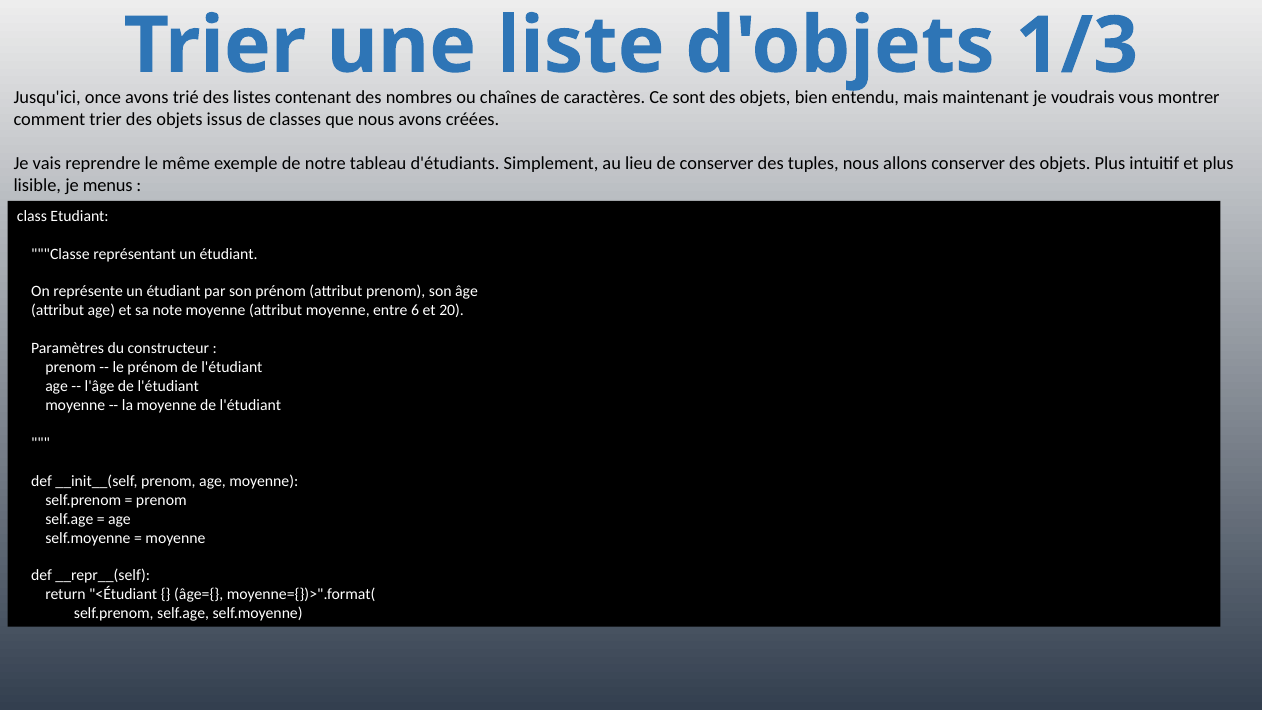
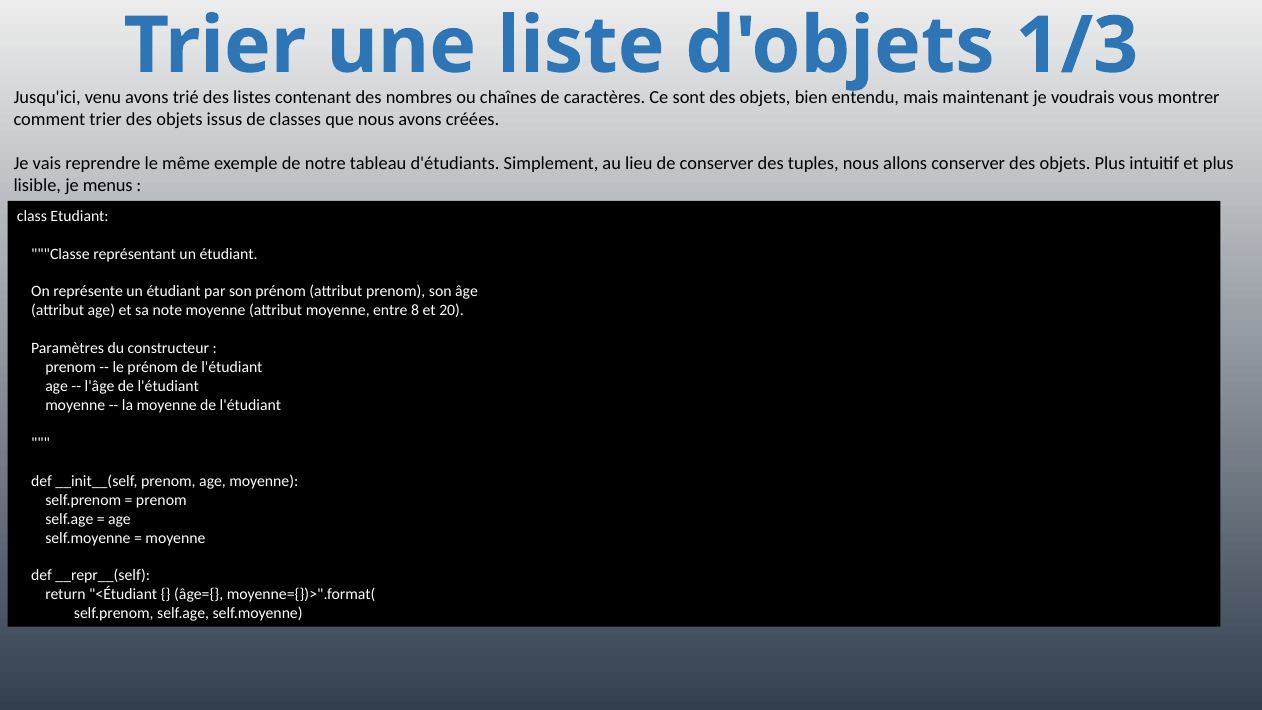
once: once -> venu (103, 97)
6: 6 -> 8 (415, 311)
